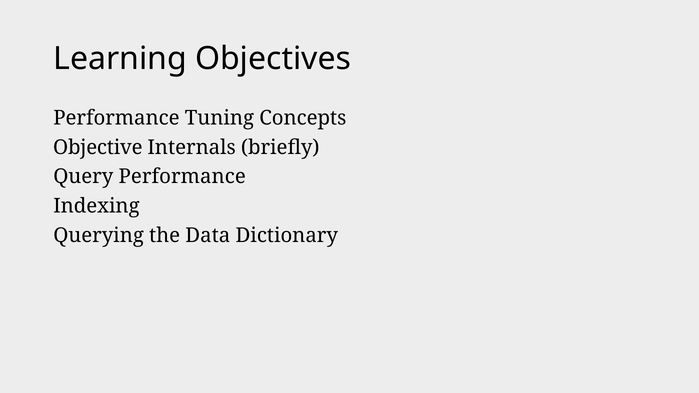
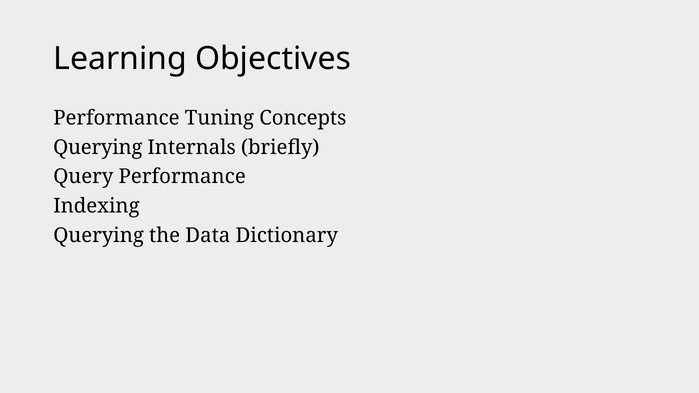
Objective: Objective -> Querying (98, 147)
